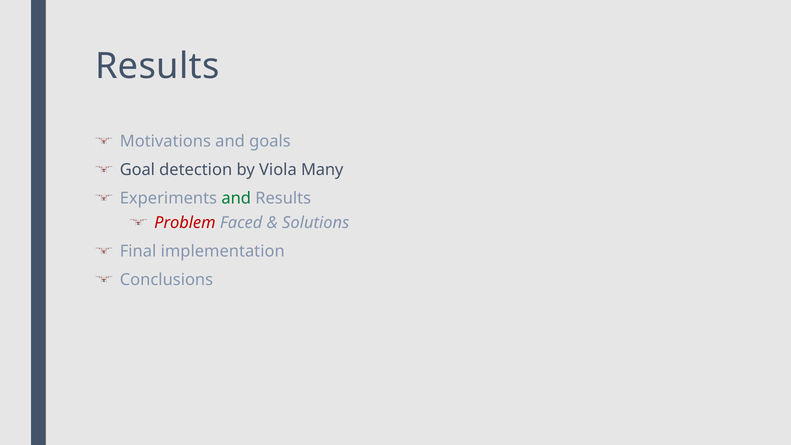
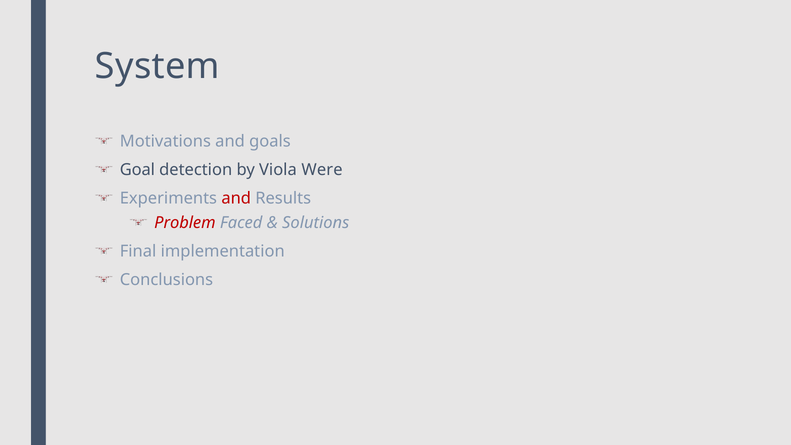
Results: Results -> System (157, 66)
Many: Many -> Were (322, 170)
and colour: green -> red (236, 198)
